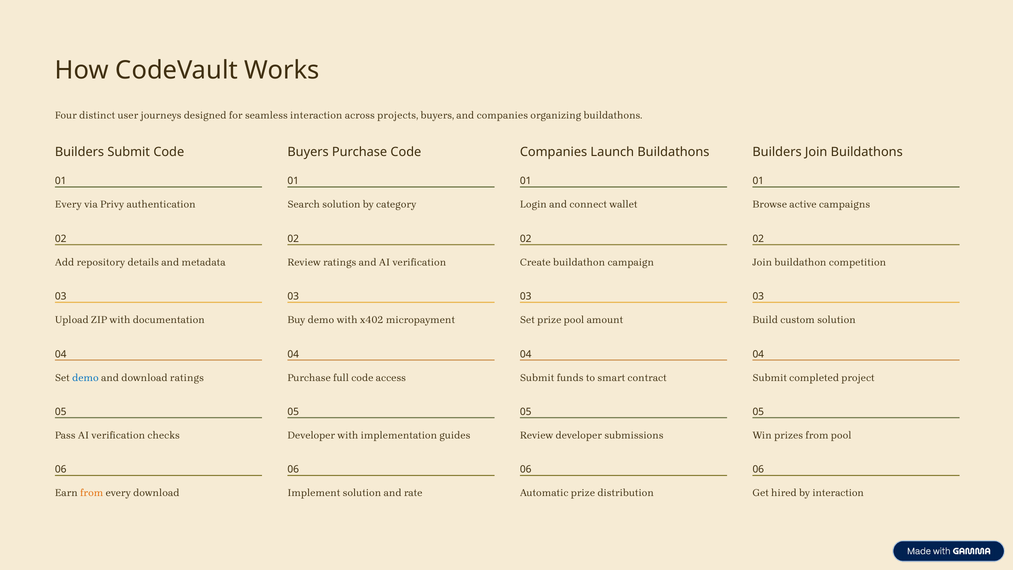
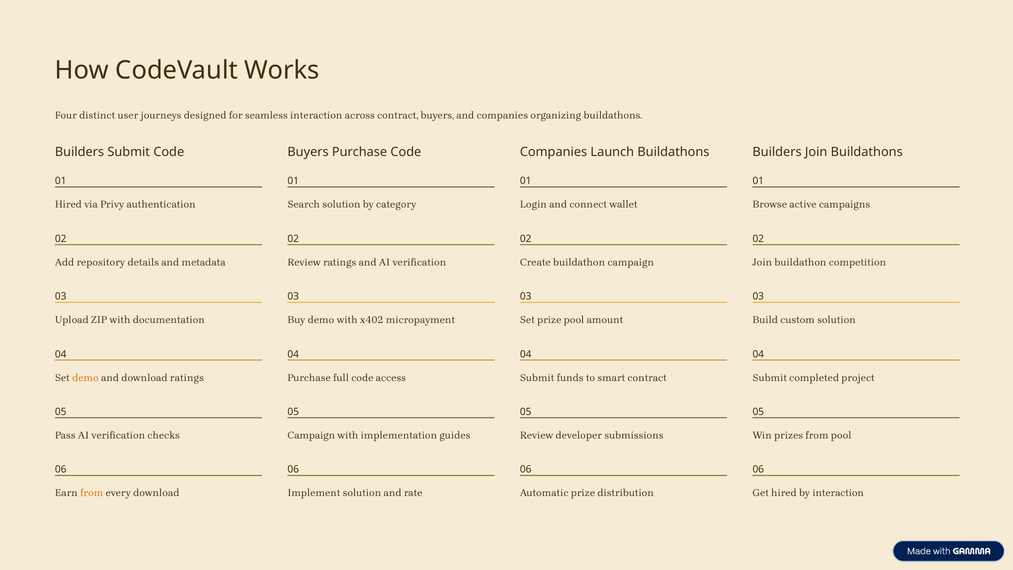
across projects: projects -> contract (398, 116)
Every: Every -> Hired (68, 205)
demo colour: blue -> orange (85, 378)
Developer: Developer -> Campaign (311, 435)
